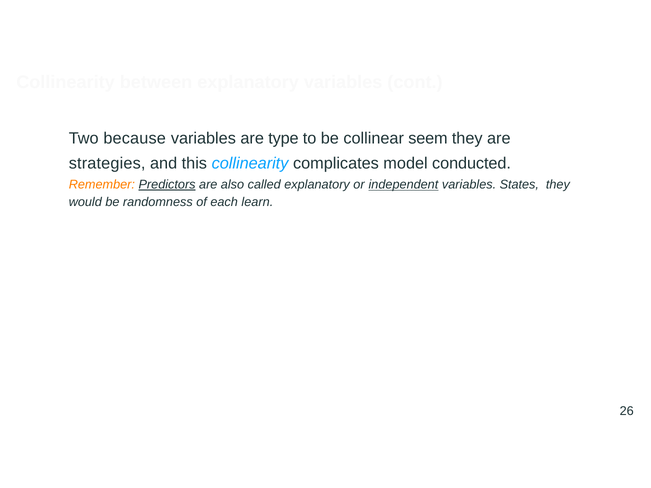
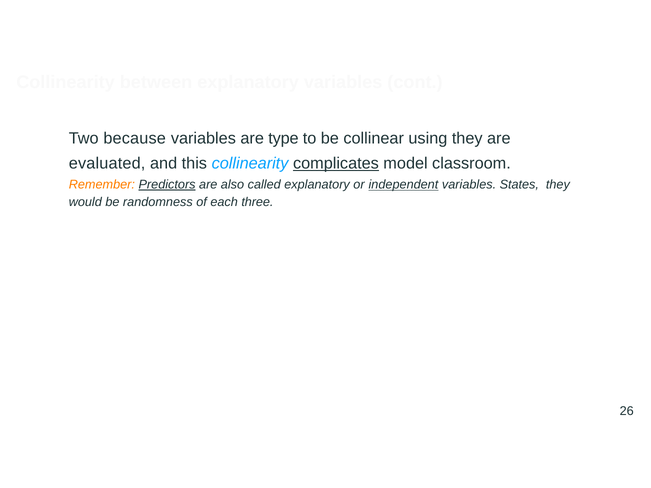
seem: seem -> using (428, 138)
strategies: strategies -> evaluated (107, 164)
complicates underline: none -> present (336, 164)
conducted: conducted -> classroom (471, 164)
learn: learn -> three (257, 202)
